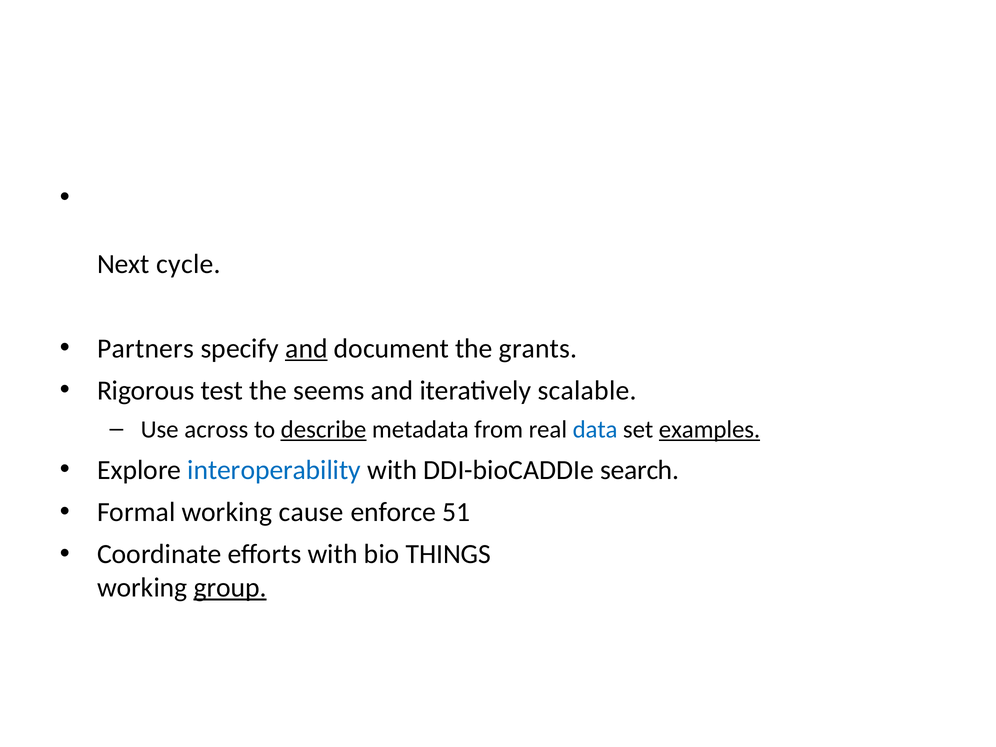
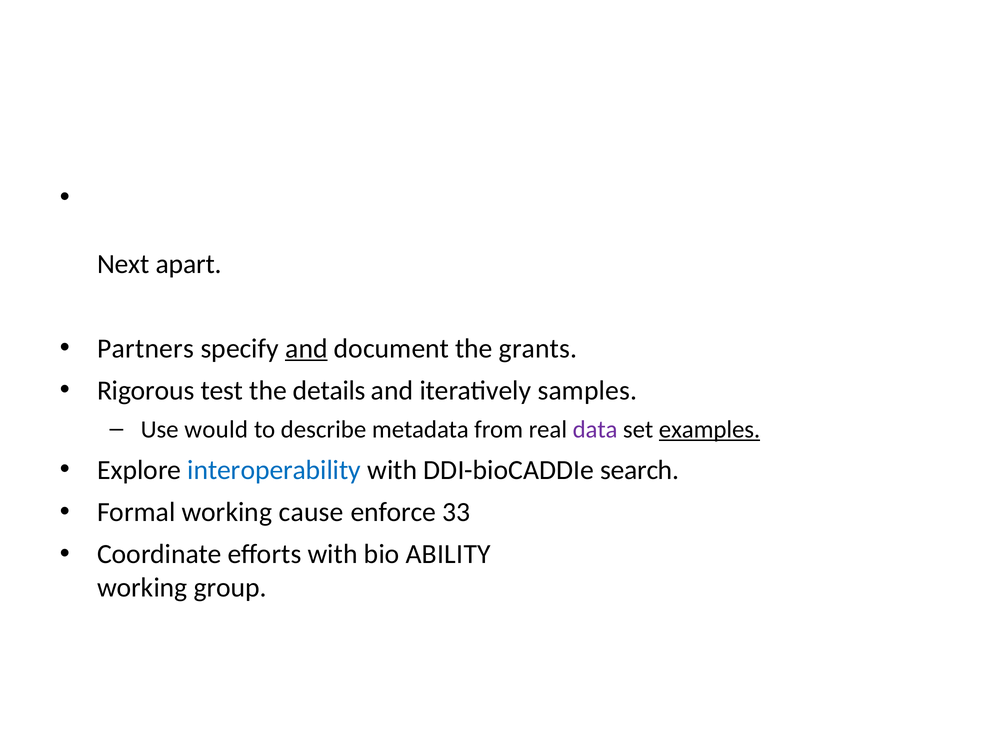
cycle: cycle -> apart (189, 264)
seems: seems -> details (329, 390)
scalable: scalable -> samples (587, 390)
across: across -> would (216, 430)
describe underline: present -> none (324, 430)
data colour: blue -> purple (595, 430)
51: 51 -> 33 (456, 512)
THINGS: THINGS -> ABILITY (448, 554)
group underline: present -> none (230, 588)
